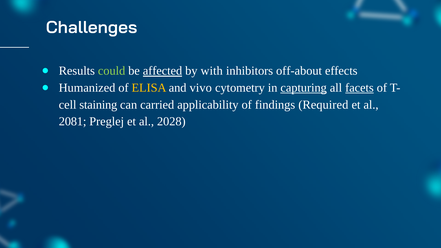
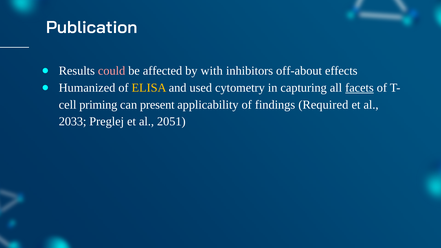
Challenges: Challenges -> Publication (92, 27)
could colour: light green -> pink (112, 71)
affected underline: present -> none (163, 71)
vivo: vivo -> used (201, 88)
capturing underline: present -> none (304, 88)
staining: staining -> priming (98, 105)
carried: carried -> present (157, 105)
2081: 2081 -> 2033 (73, 122)
2028: 2028 -> 2051 (171, 122)
